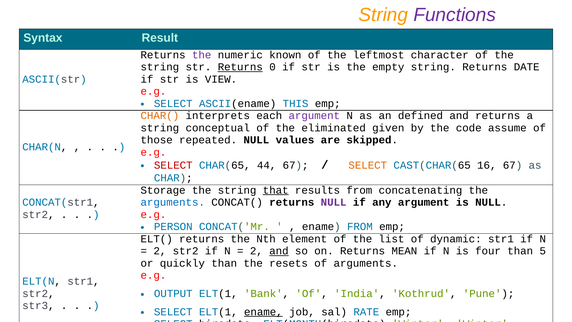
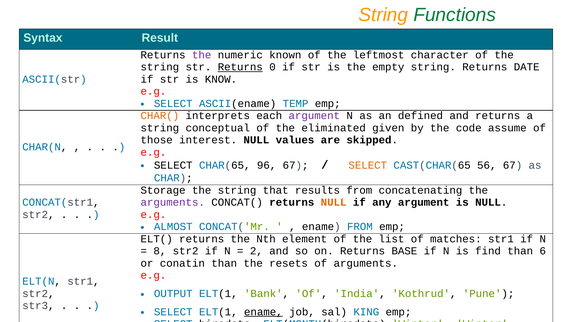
Functions colour: purple -> green (455, 15)
VIEW: VIEW -> KNOW (221, 79)
THIS: THIS -> TEMP (296, 103)
repeated: repeated -> interest (208, 140)
SELECT colour: red -> black (173, 165)
44: 44 -> 96 (267, 165)
16: 16 -> 56 (487, 165)
that underline: present -> none (276, 190)
arguments colour: blue -> purple (173, 202)
NULL colour: purple -> orange (334, 202)
PERSON: PERSON -> ALMOST (173, 226)
dynamic: dynamic -> matches (456, 239)
2: 2 -> 8 (160, 251)
and underline: present -> none (279, 251)
MEAN: MEAN -> BASE (404, 251)
four: four -> find (488, 251)
5: 5 -> 6 (543, 251)
quickly: quickly -> conatin (182, 263)
RATE: RATE -> KING (366, 312)
